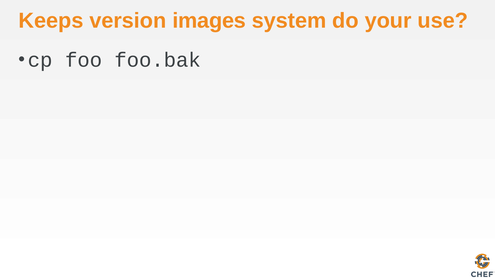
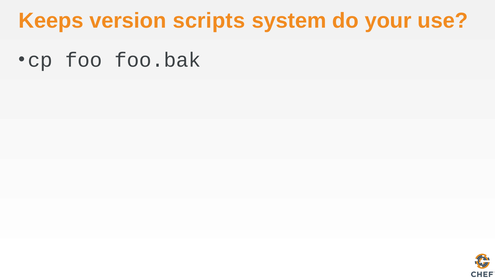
images: images -> scripts (209, 21)
